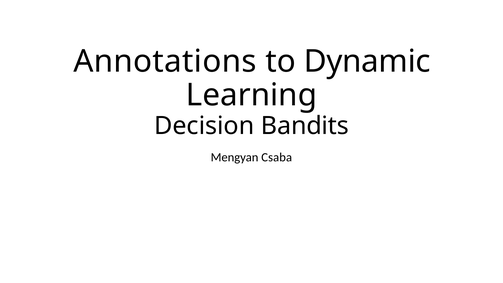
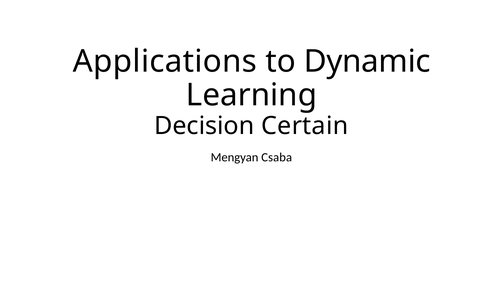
Annotations: Annotations -> Applications (165, 61)
Bandits: Bandits -> Certain (305, 126)
